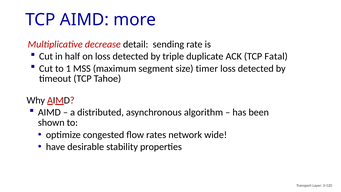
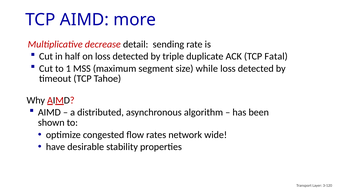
timer: timer -> while (207, 68)
